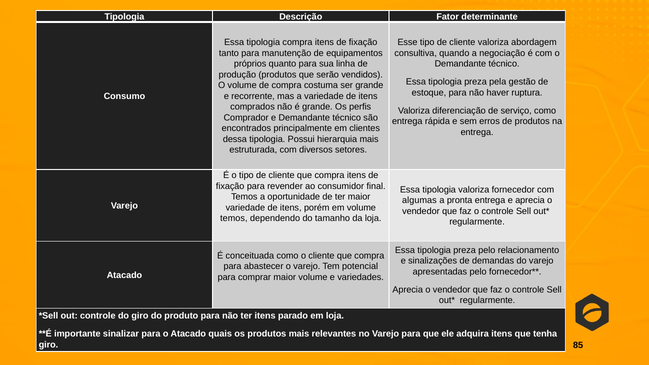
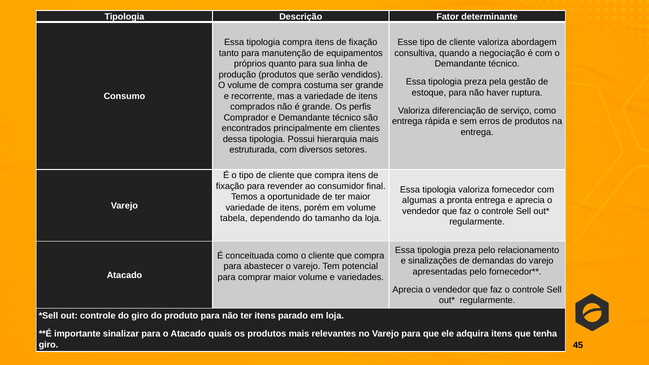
temos: temos -> tabela (234, 218)
85: 85 -> 45 (578, 345)
